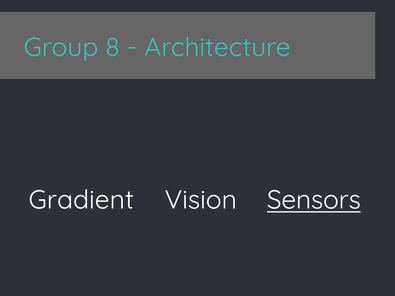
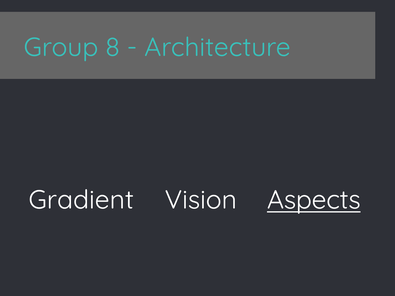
Sensors: Sensors -> Aspects (314, 200)
